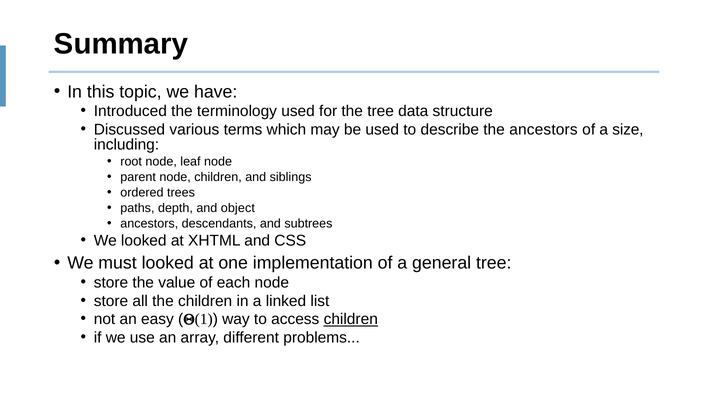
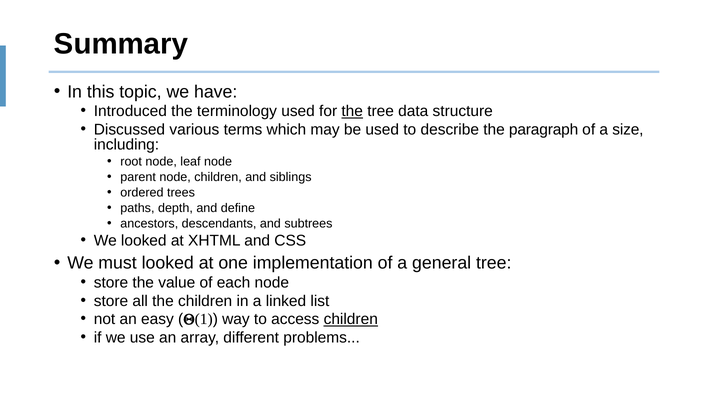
the underline: none -> present (352, 111)
the ancestors: ancestors -> paragraph (544, 130)
object: object -> define (238, 208)
